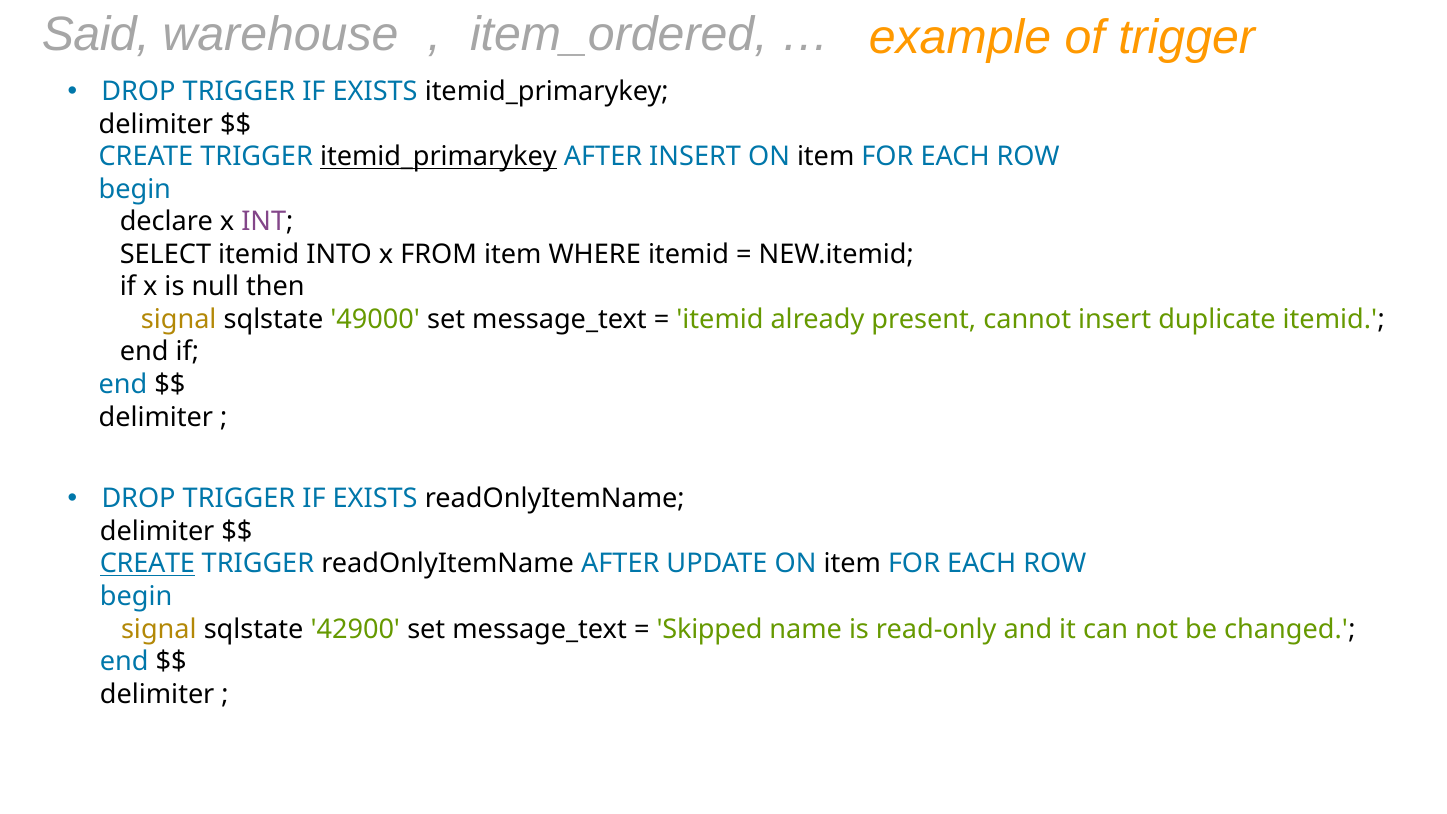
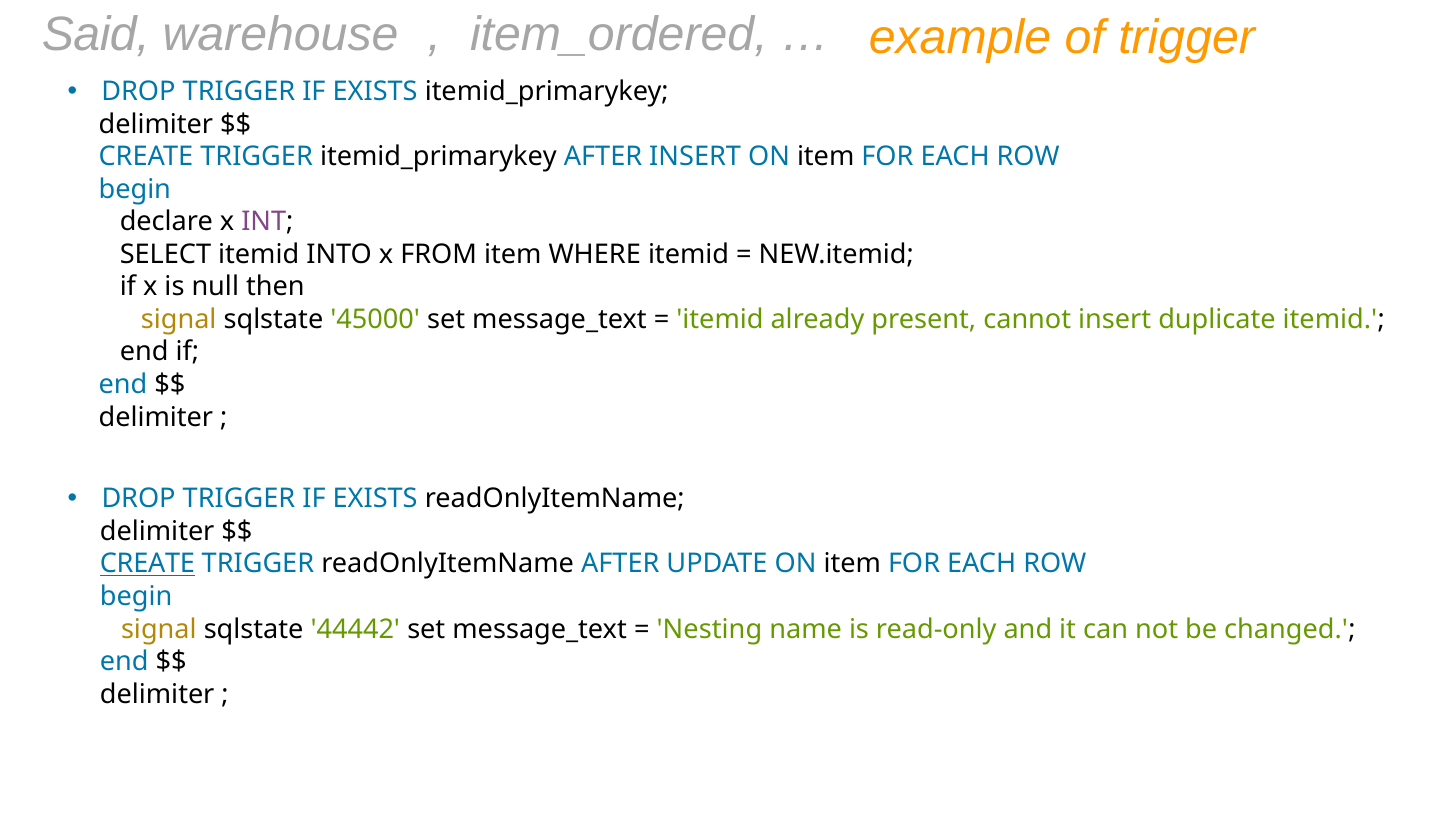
itemid_primarykey underline: present -> none (438, 157)
49000: 49000 -> 45000 (375, 319)
42900: 42900 -> 44442 (355, 629)
Skipped: Skipped -> Nesting (709, 629)
